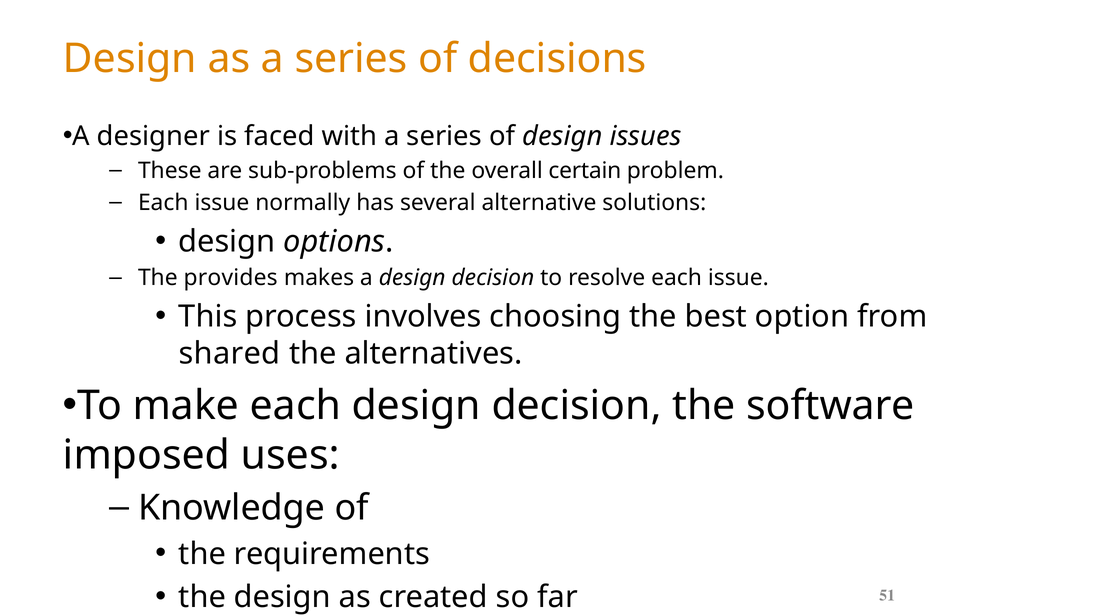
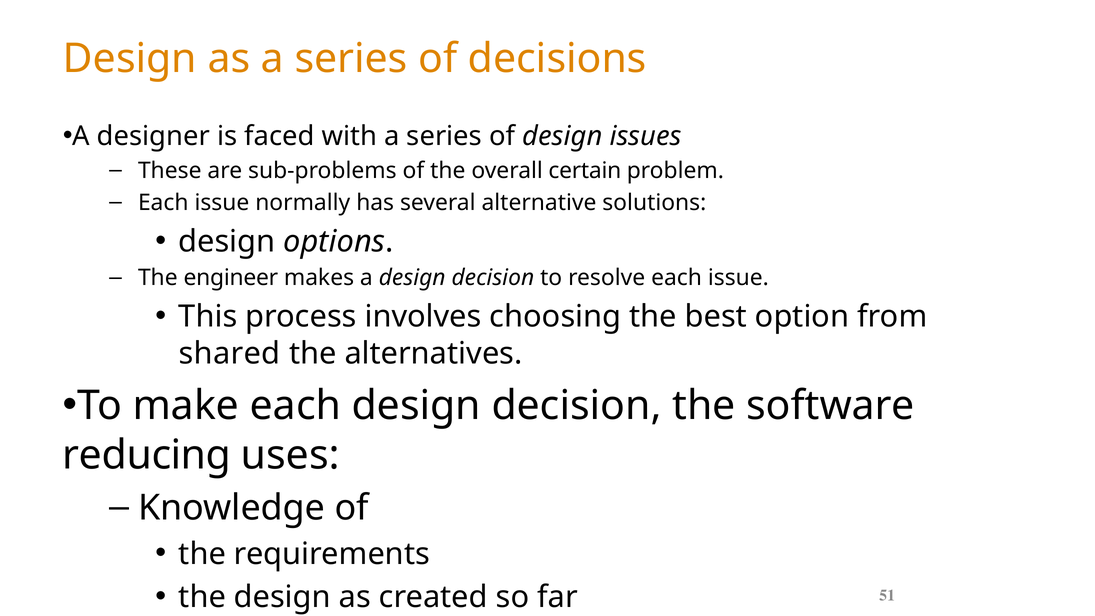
provides: provides -> engineer (231, 278)
imposed: imposed -> reducing (147, 455)
